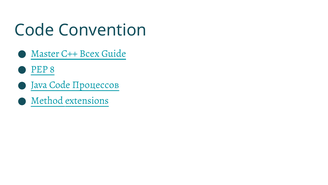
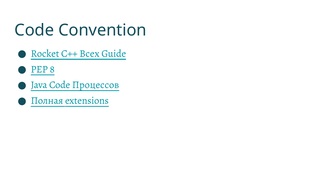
Master: Master -> Rocket (45, 53)
Method: Method -> Полная (47, 100)
